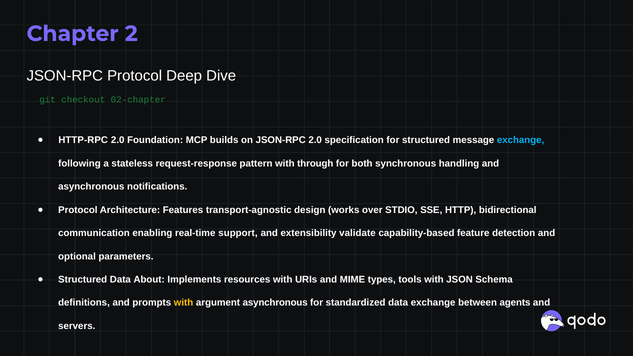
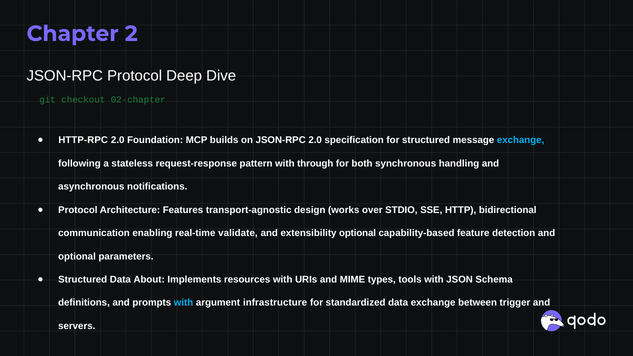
support: support -> validate (238, 233)
extensibility validate: validate -> optional (358, 233)
with colour: yellow -> light blue (184, 303)
argument asynchronous: asynchronous -> infrastructure (275, 303)
agents: agents -> trigger (515, 303)
